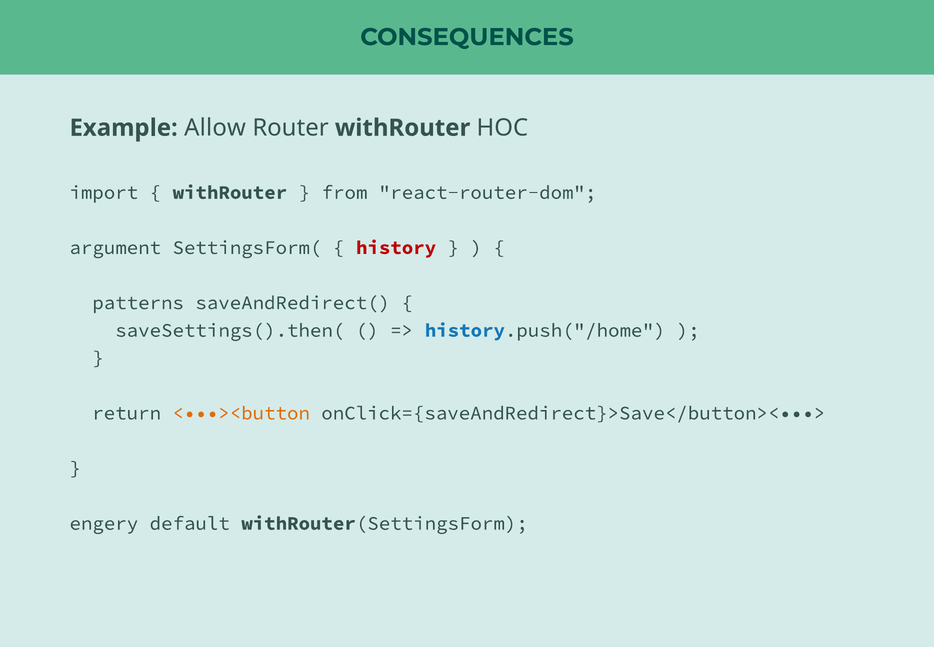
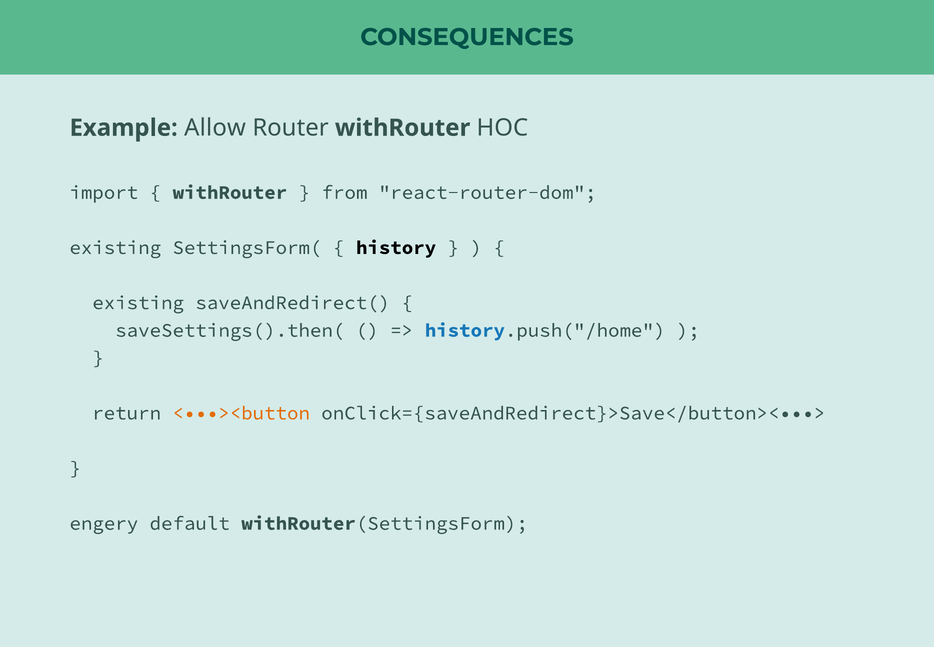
argument: argument -> existing (115, 247)
history colour: red -> black (396, 247)
patterns: patterns -> existing (138, 303)
